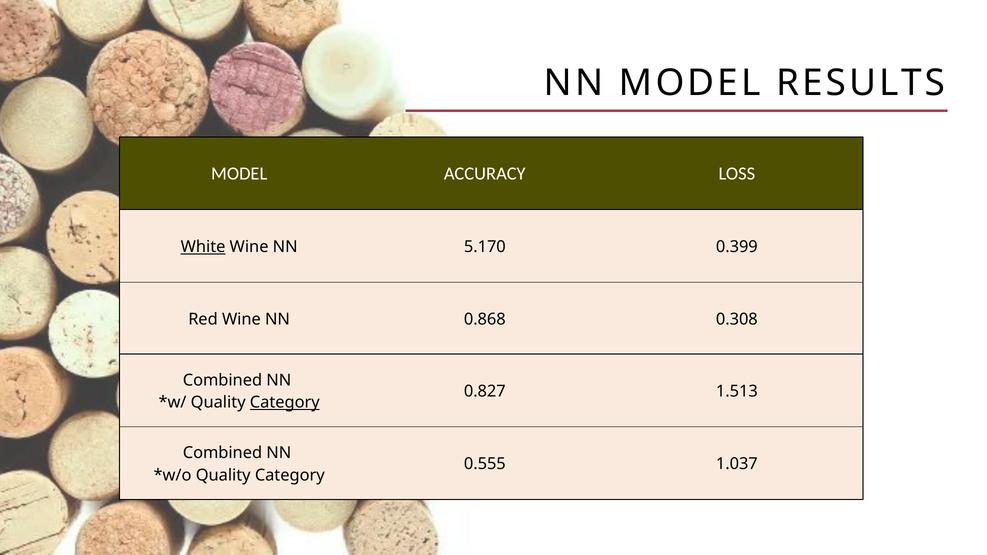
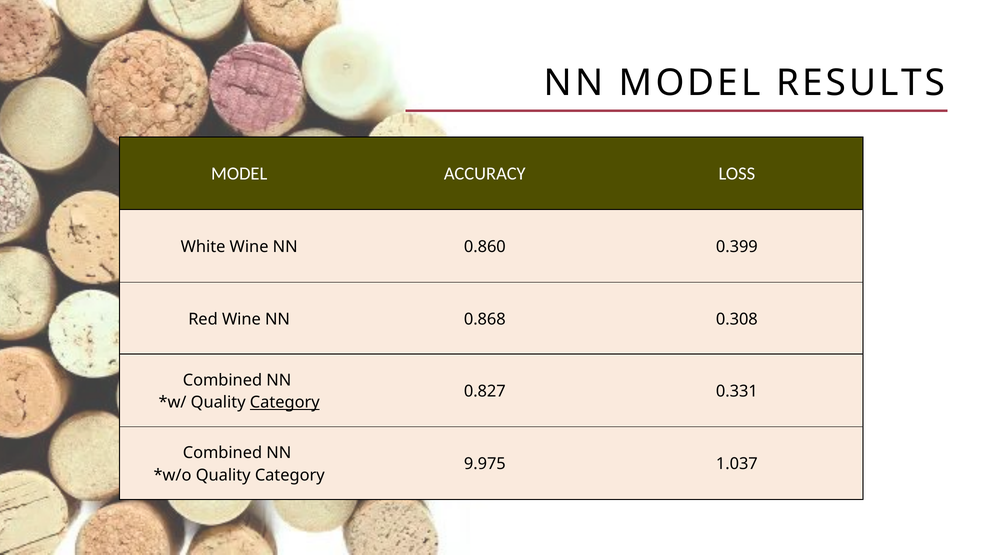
White underline: present -> none (203, 247)
5.170: 5.170 -> 0.860 (485, 247)
1.513: 1.513 -> 0.331 (737, 391)
0.555: 0.555 -> 9.975 (485, 464)
